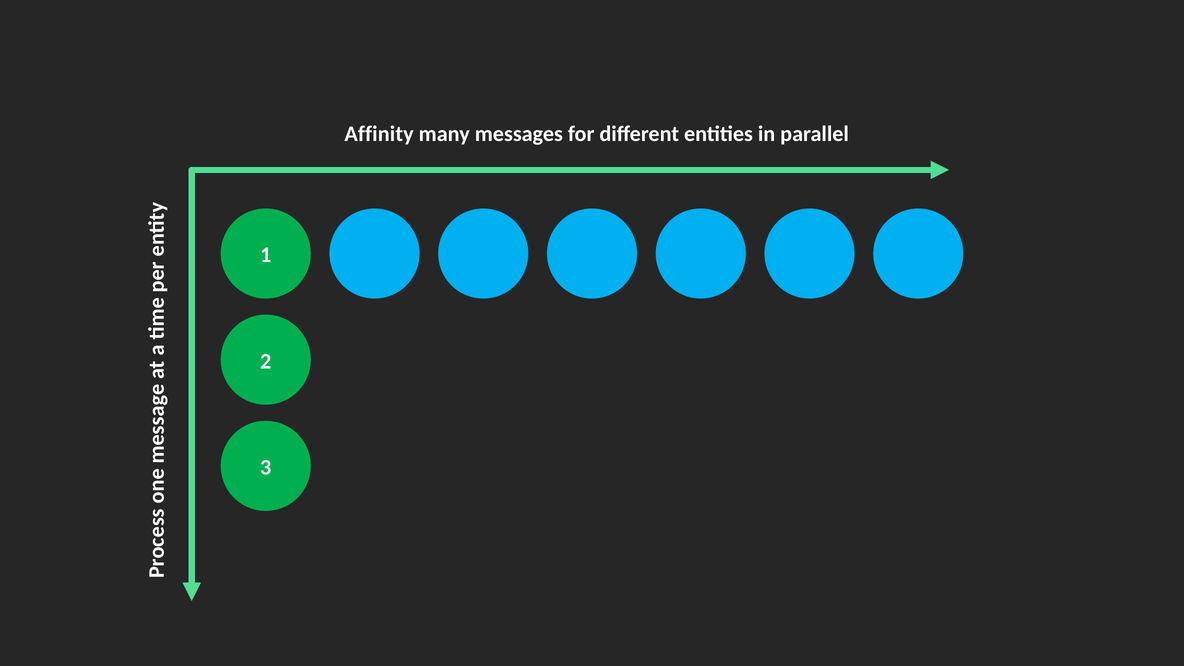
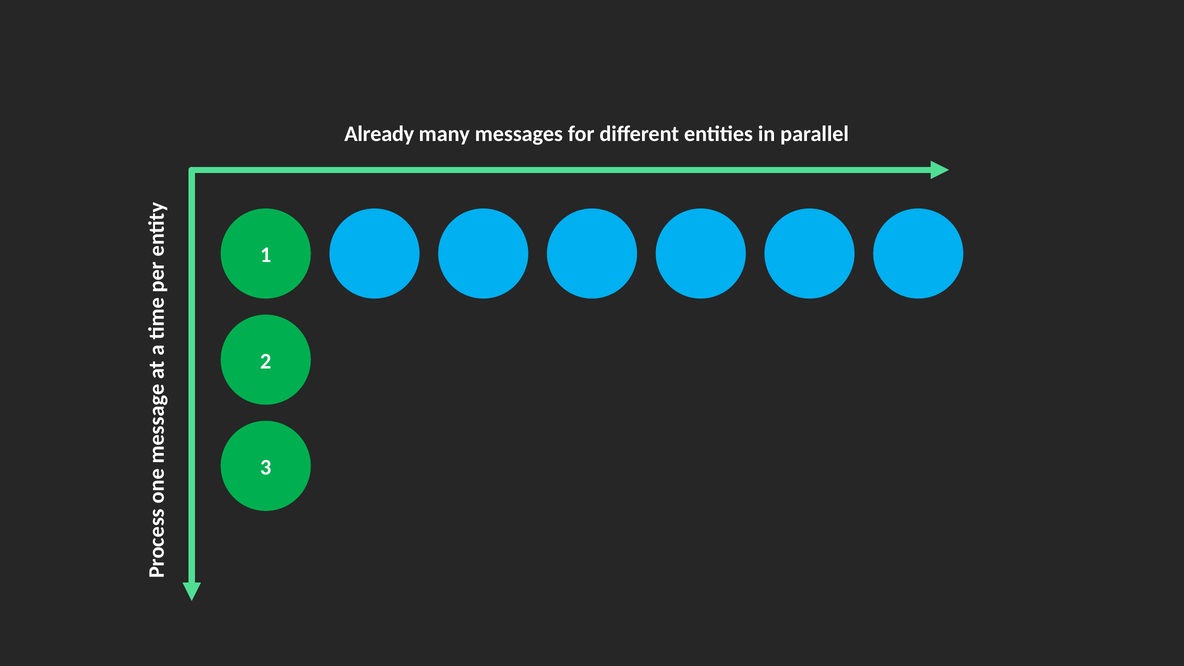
Affinity: Affinity -> Already (379, 134)
